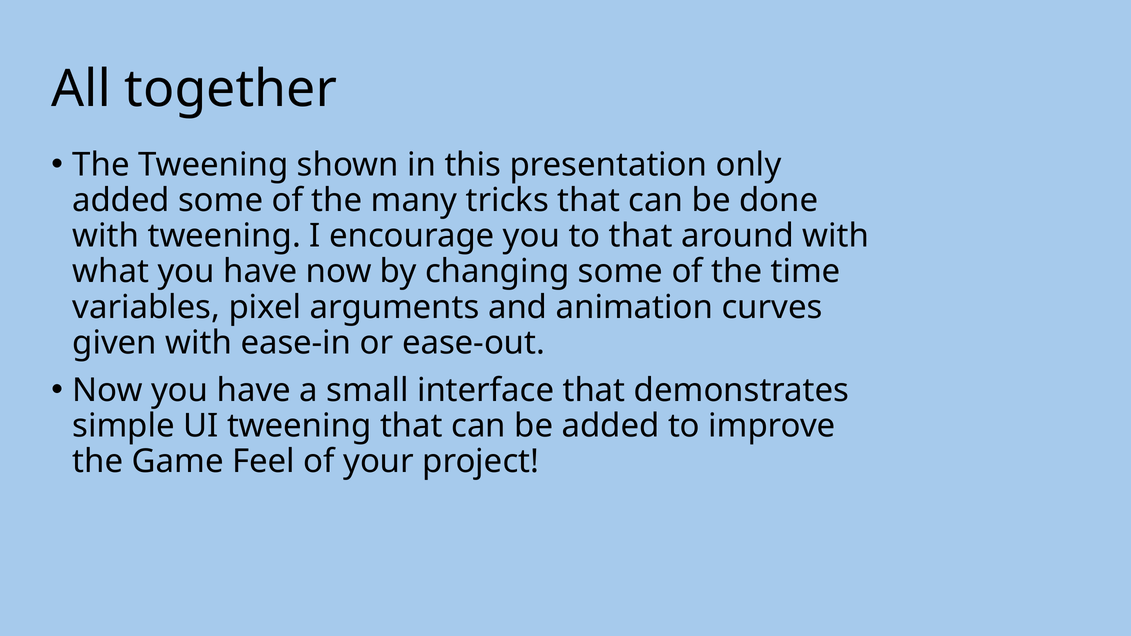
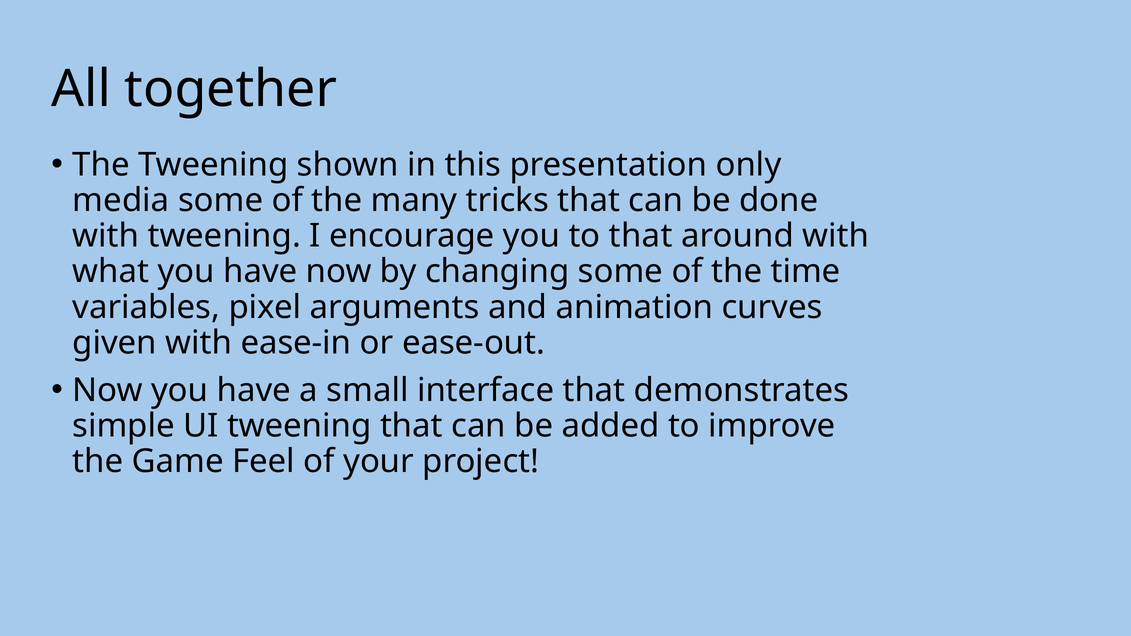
added: added -> media (121, 200)
